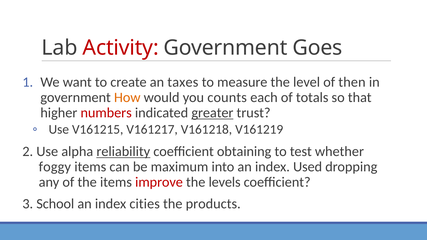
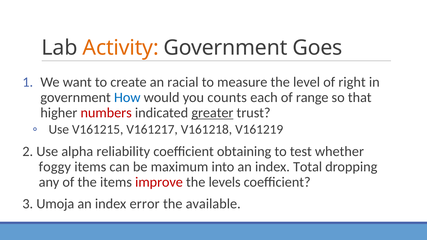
Activity colour: red -> orange (121, 48)
taxes: taxes -> racial (183, 82)
then: then -> right (352, 82)
How colour: orange -> blue (127, 98)
totals: totals -> range (312, 98)
reliability underline: present -> none (123, 152)
Used: Used -> Total (308, 167)
School: School -> Umoja (55, 204)
cities: cities -> error (145, 204)
products: products -> available (213, 204)
